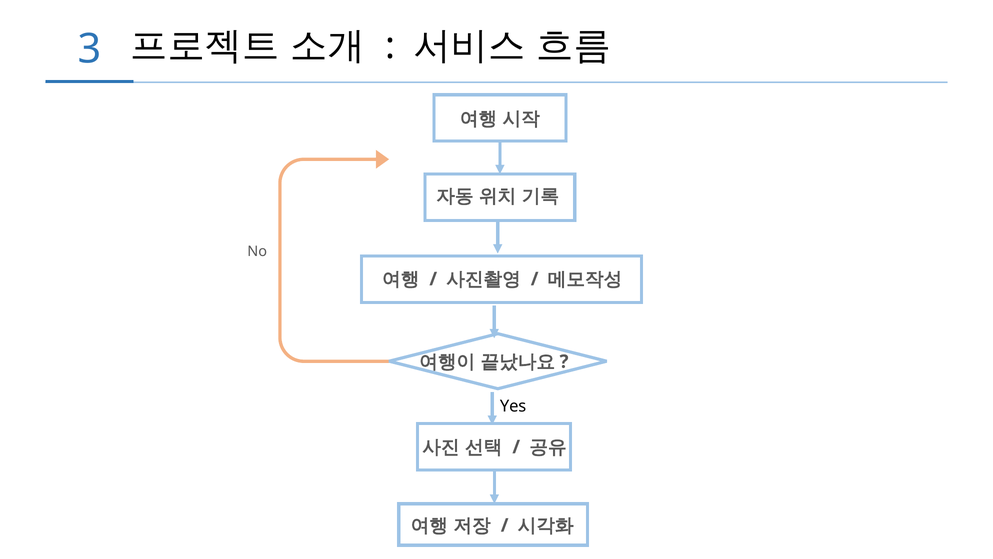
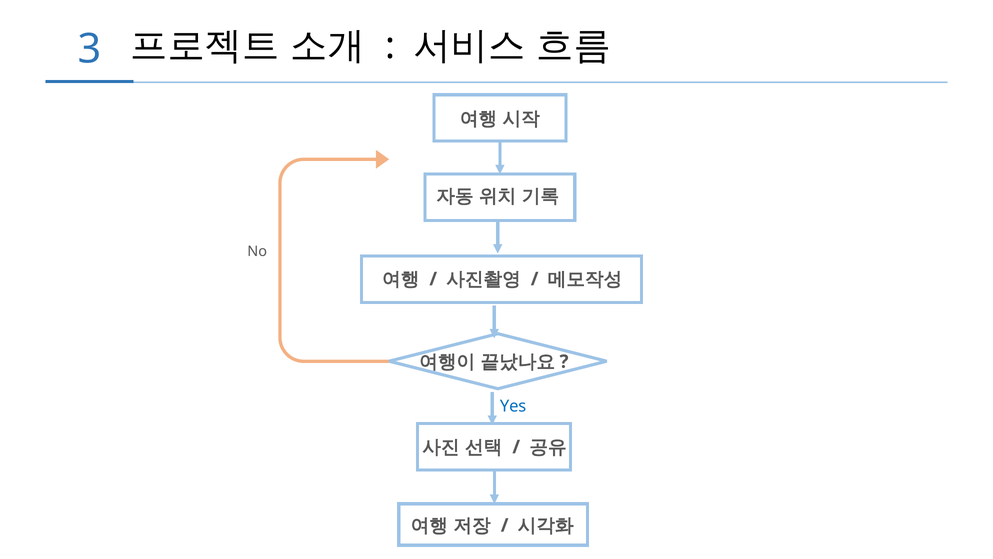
Yes colour: black -> blue (513, 406)
